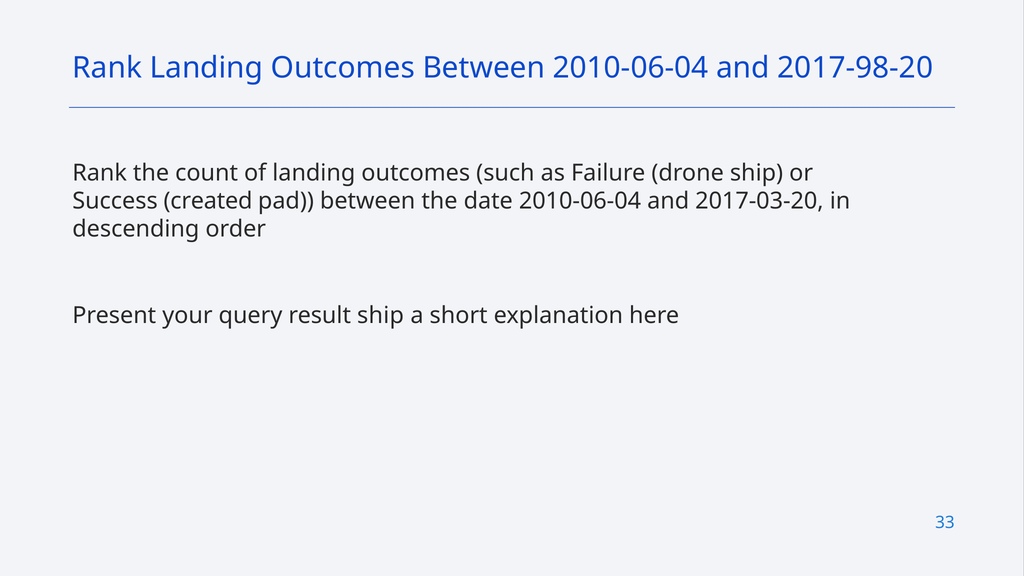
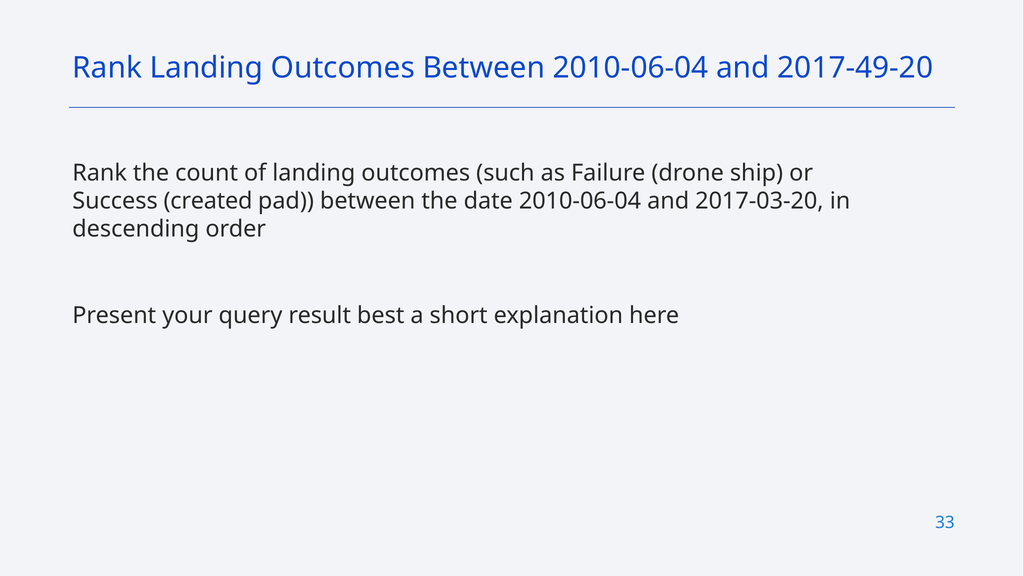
2017-98-20: 2017-98-20 -> 2017-49-20 (855, 68)
result ship: ship -> best (381, 315)
